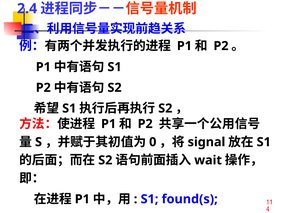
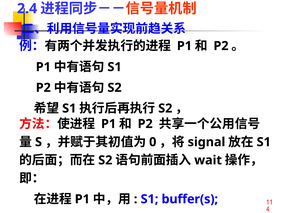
found(s: found(s -> buffer(s (190, 199)
